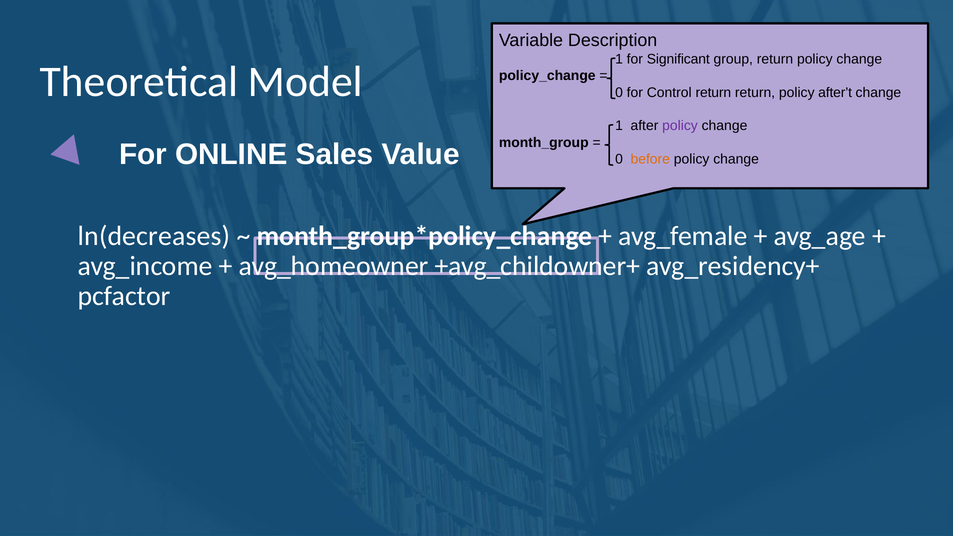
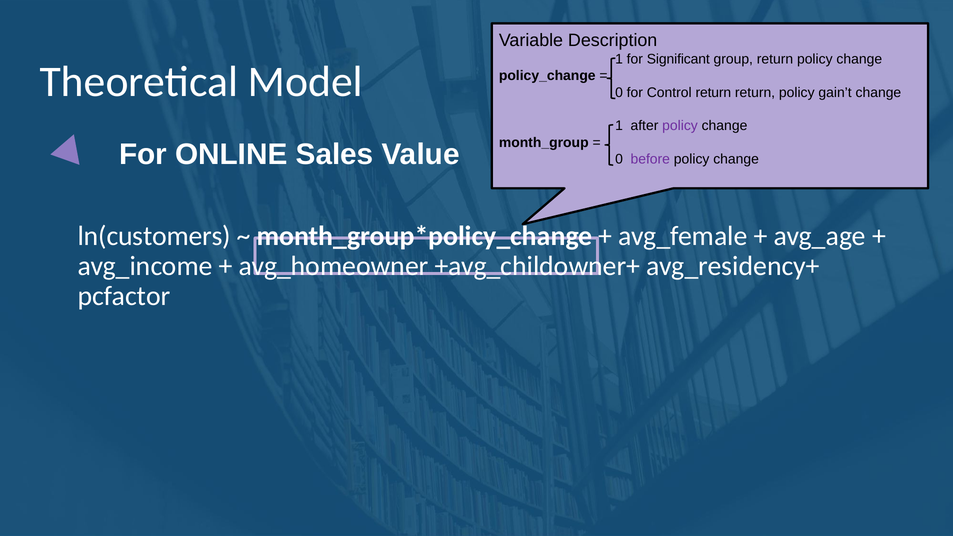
after’t: after’t -> gain’t (835, 92)
before colour: orange -> purple (650, 159)
ln(decreases: ln(decreases -> ln(customers (154, 236)
